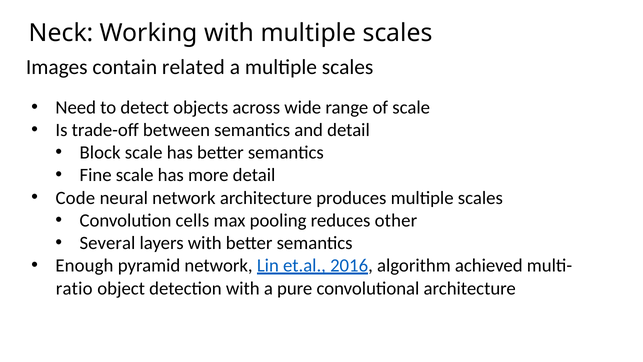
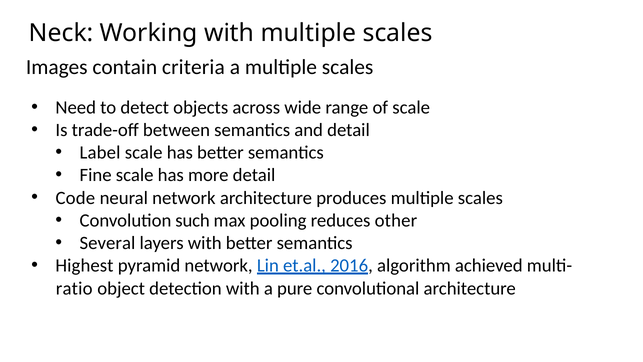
related: related -> criteria (193, 67)
Block: Block -> Label (100, 153)
cells: cells -> such (193, 220)
Enough: Enough -> Highest (84, 265)
